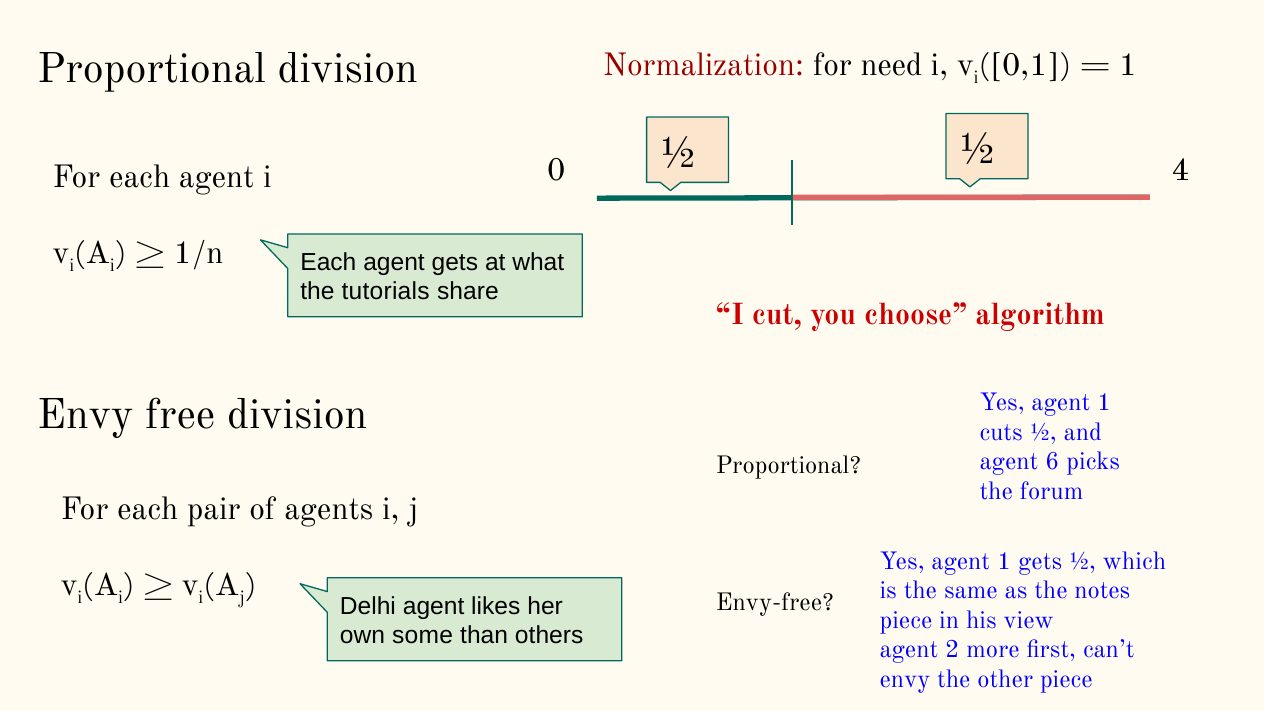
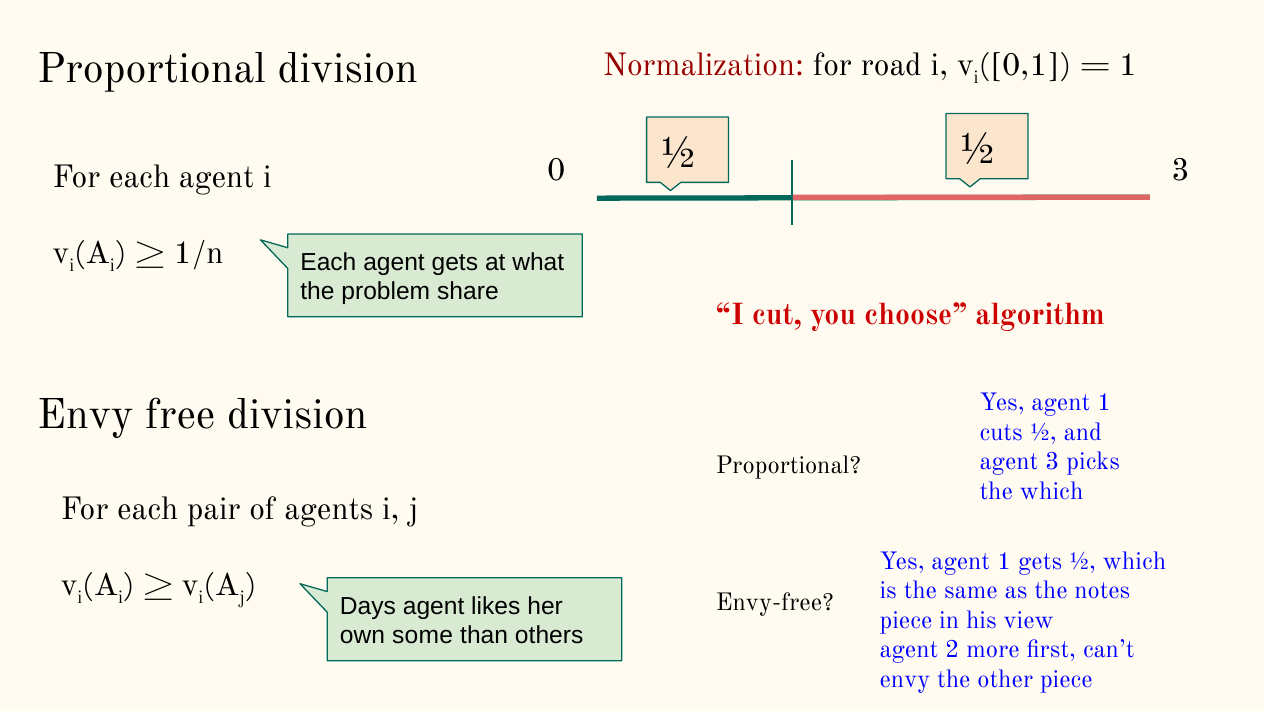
need: need -> road (891, 65)
0 4: 4 -> 3 (1180, 171)
tutorials: tutorials -> problem (386, 292)
agent 6: 6 -> 3 (1052, 462)
the forum: forum -> which (1052, 491)
Delhi: Delhi -> Days (368, 606)
